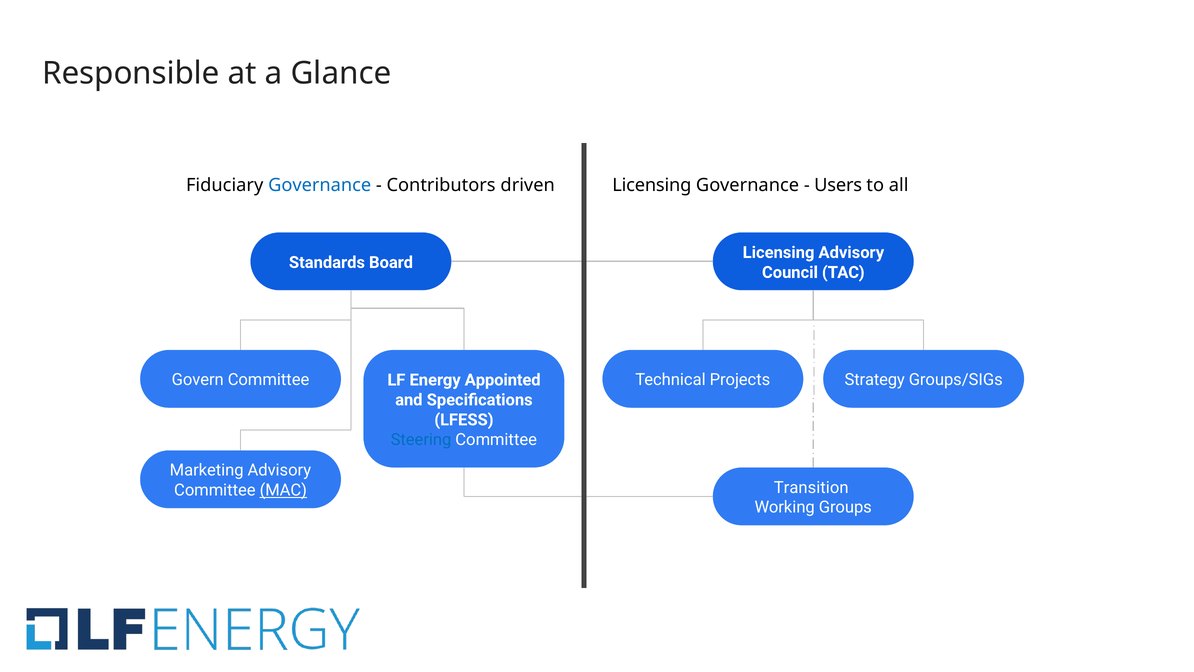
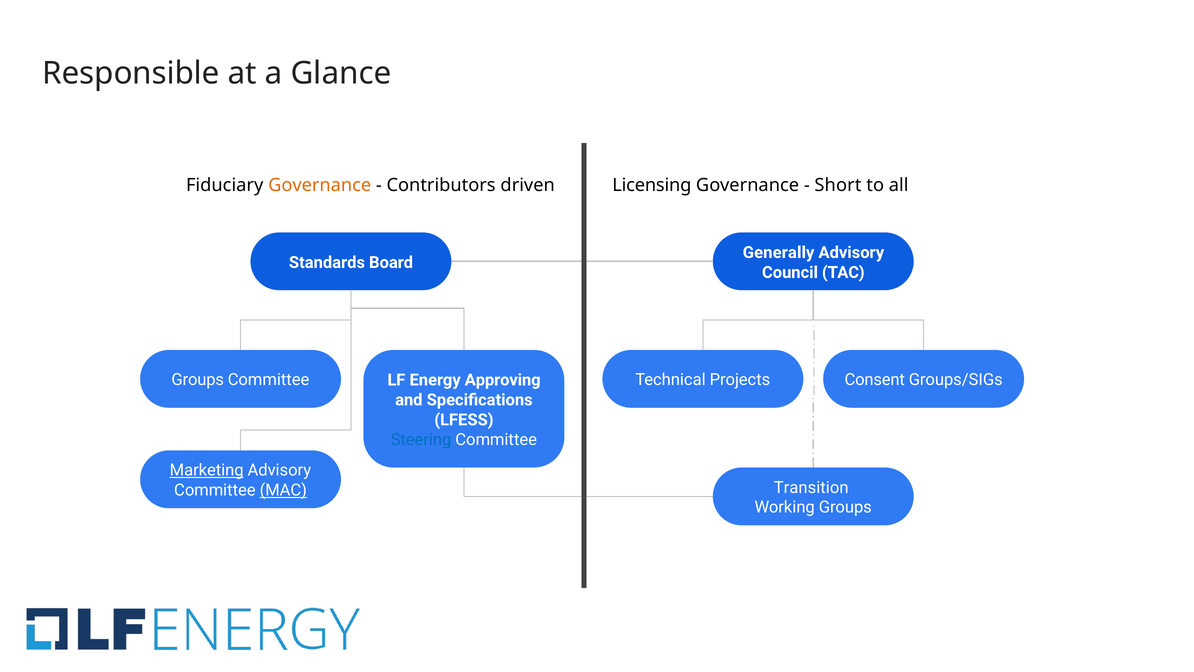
Governance colour: blue -> orange (320, 185)
Users: Users -> Short (838, 185)
Licensing: Licensing -> Generally (778, 252)
Govern: Govern -> Groups (198, 380)
Strategy: Strategy -> Consent (875, 380)
Appointed: Appointed -> Approving (503, 380)
Marketing underline: none -> present (207, 470)
